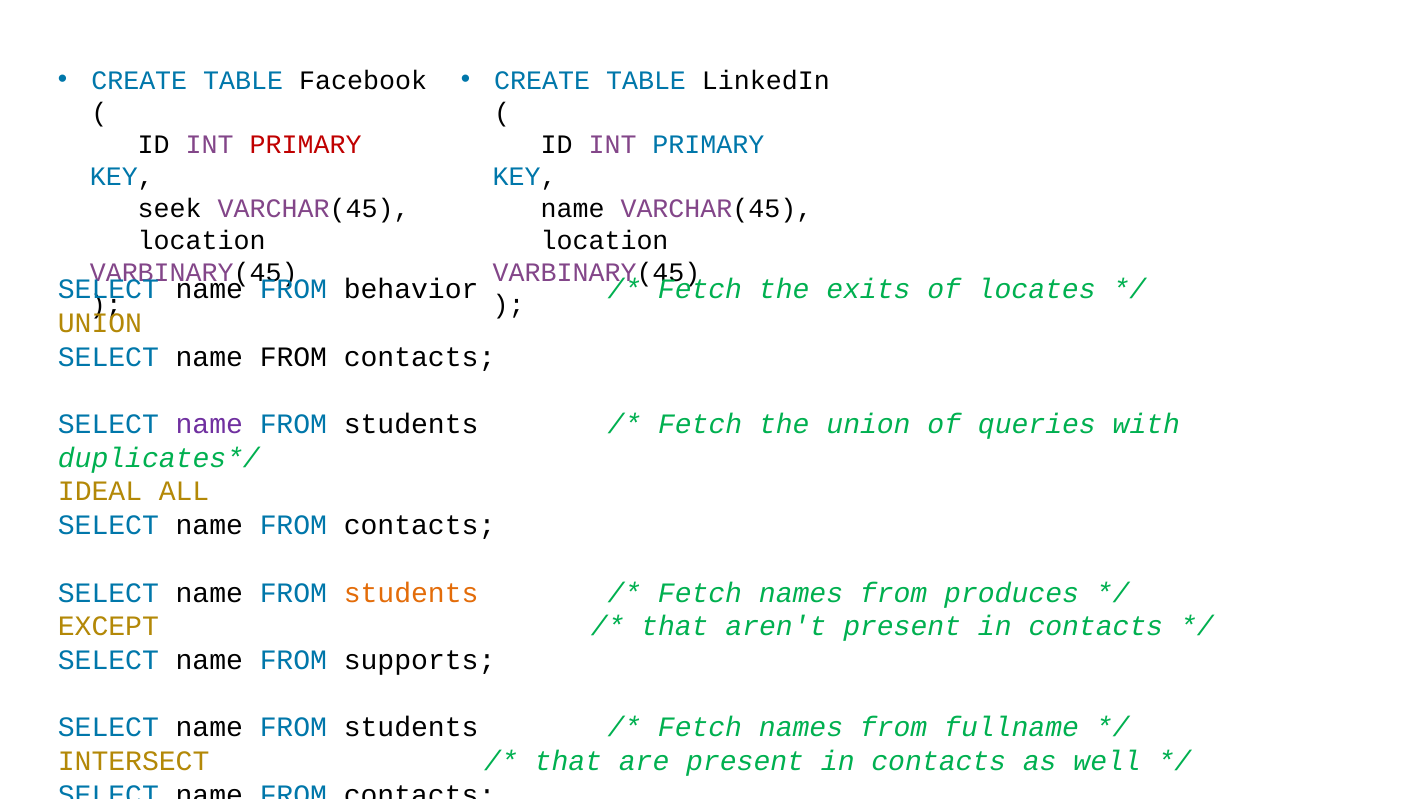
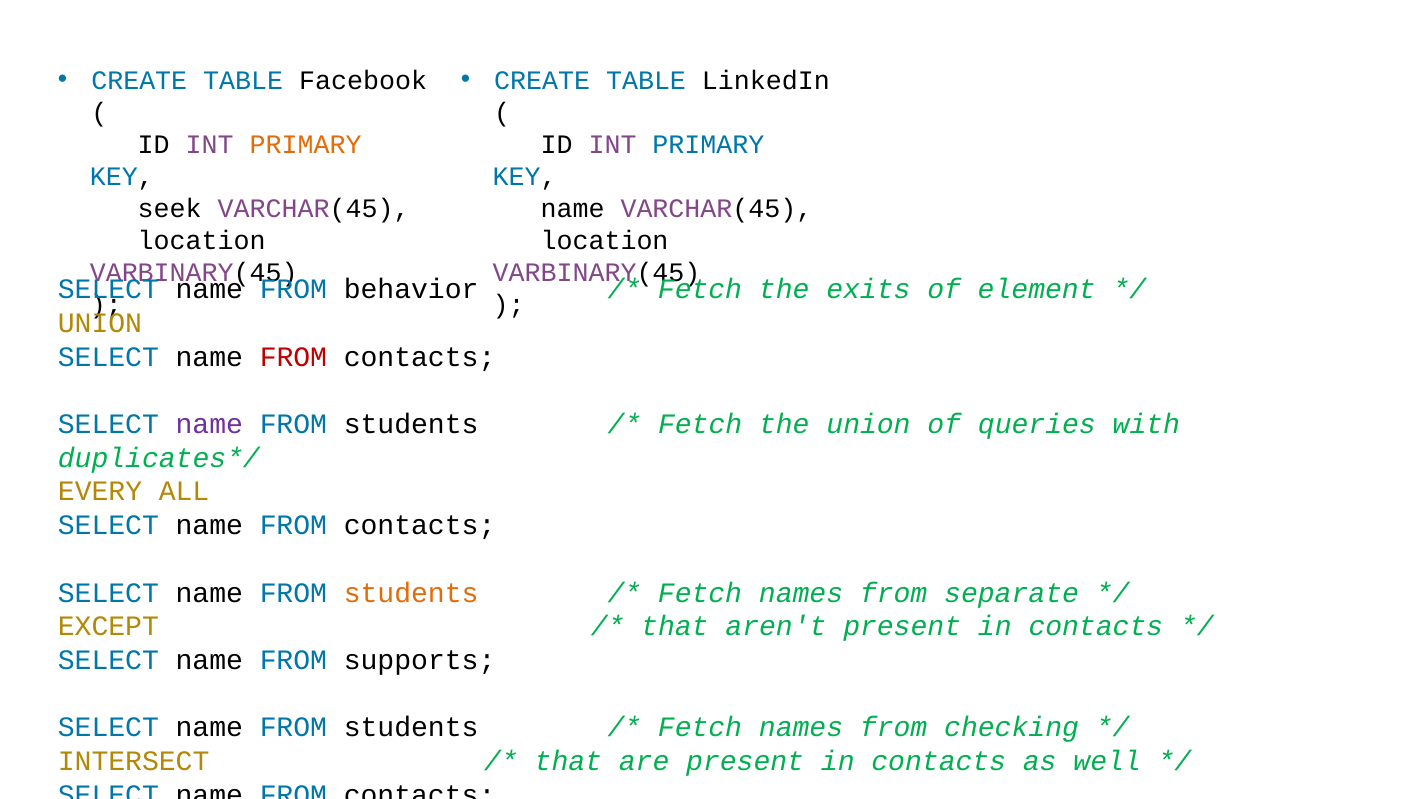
PRIMARY colour: red -> orange (306, 145)
locates: locates -> element (1037, 289)
FROM colour: black -> red (293, 357)
IDEAL: IDEAL -> EVERY (100, 492)
produces: produces -> separate (1012, 593)
fullname: fullname -> checking (1012, 728)
